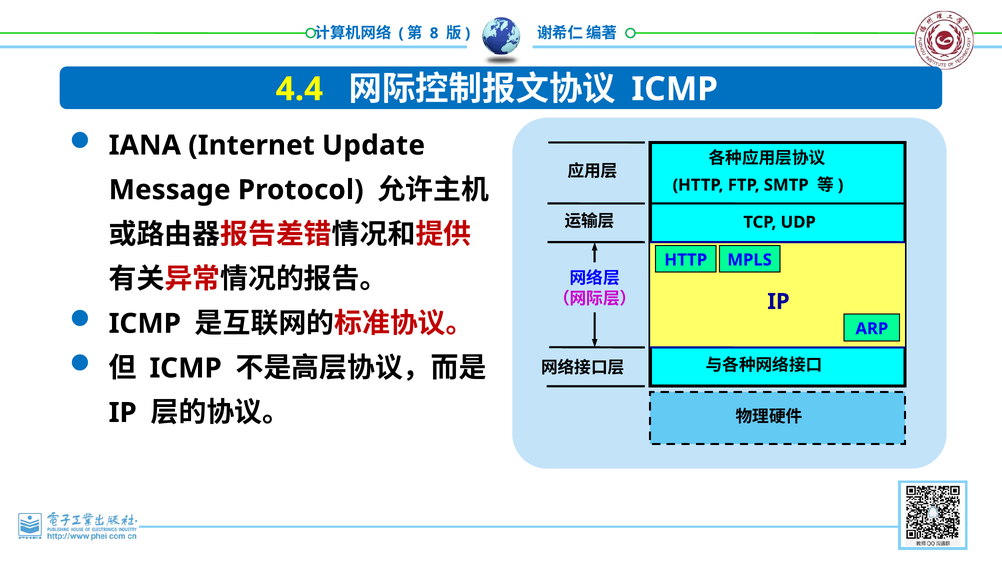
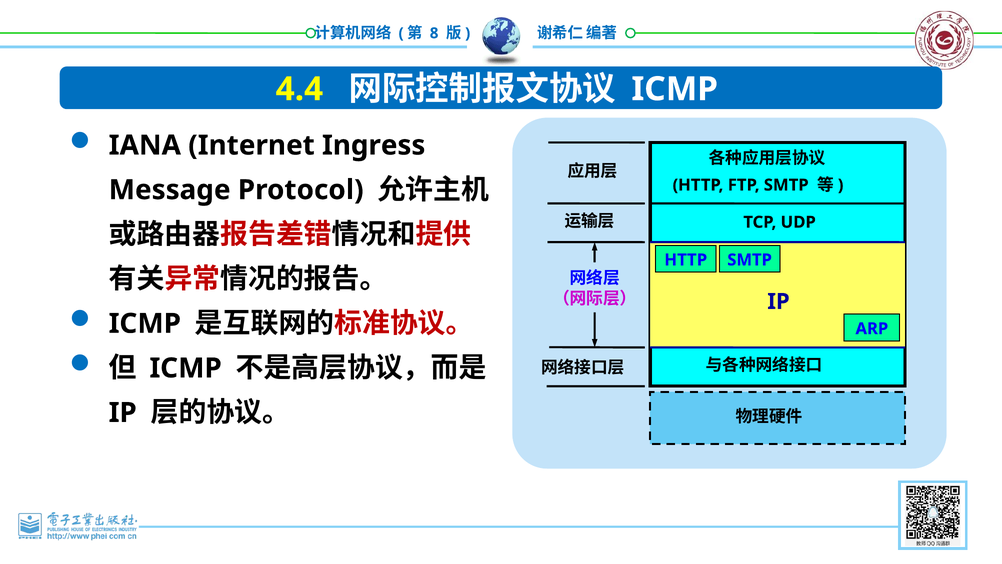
Update: Update -> Ingress (374, 145)
MPLS: MPLS -> SMTP (750, 260)
